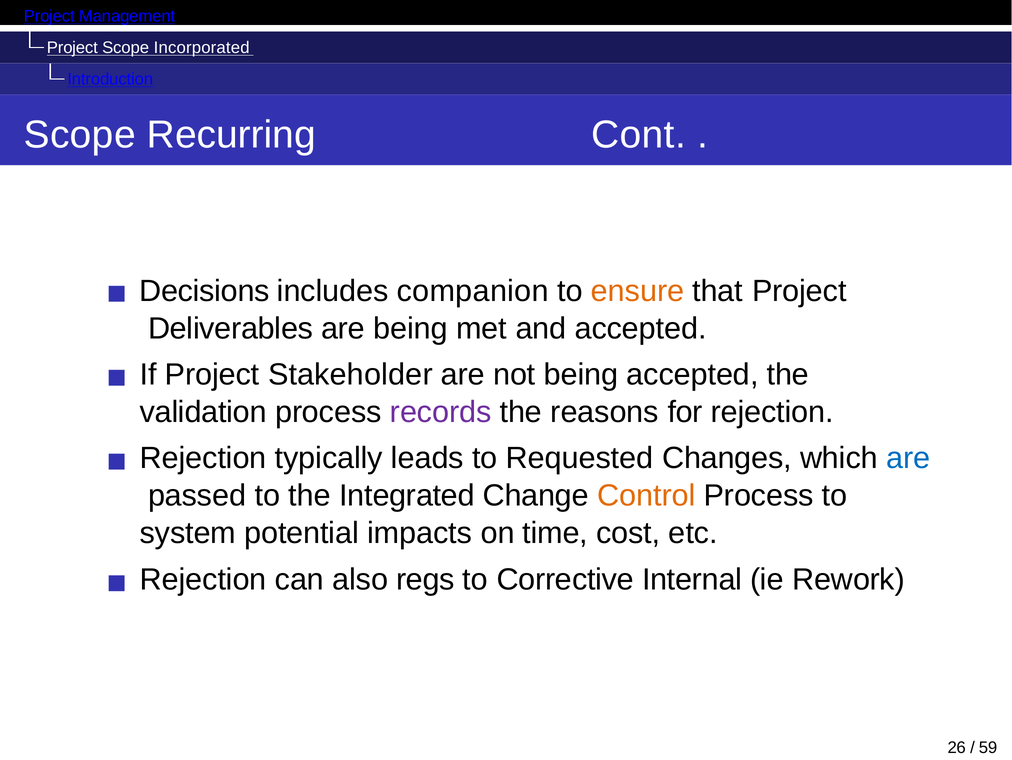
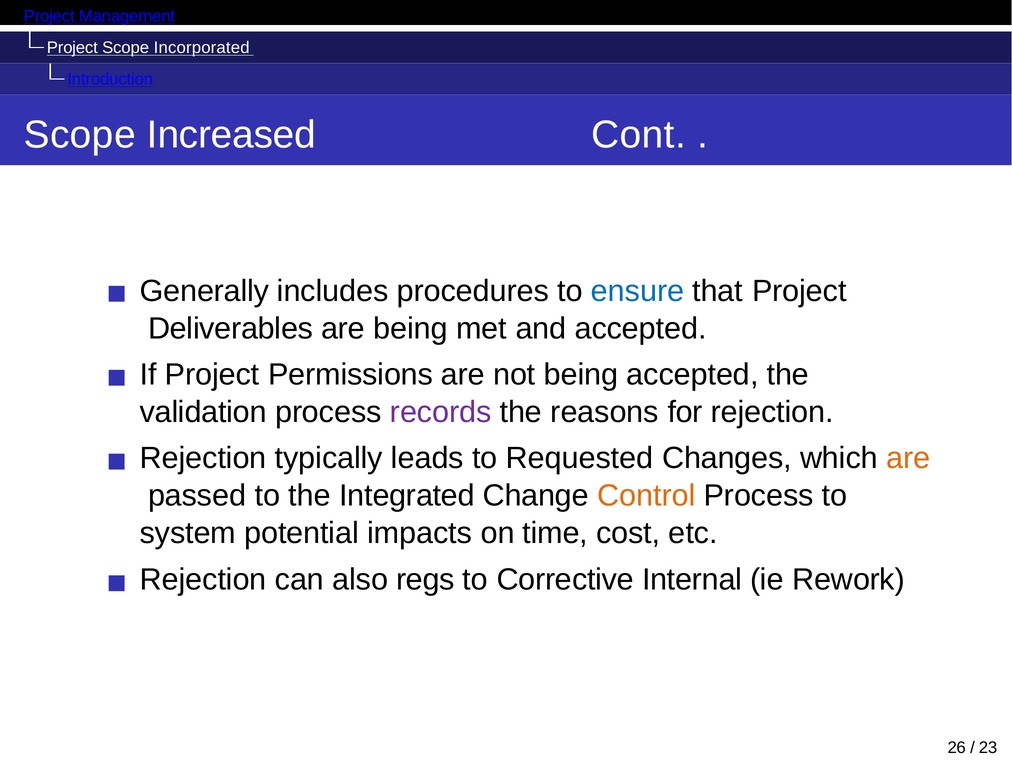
Recurring: Recurring -> Increased (231, 135)
Decisions: Decisions -> Generally (205, 291)
companion: companion -> procedures (473, 291)
ensure colour: orange -> blue (638, 291)
Stakeholder: Stakeholder -> Permissions (351, 374)
are colour: blue -> orange (908, 458)
59: 59 -> 23 (988, 747)
